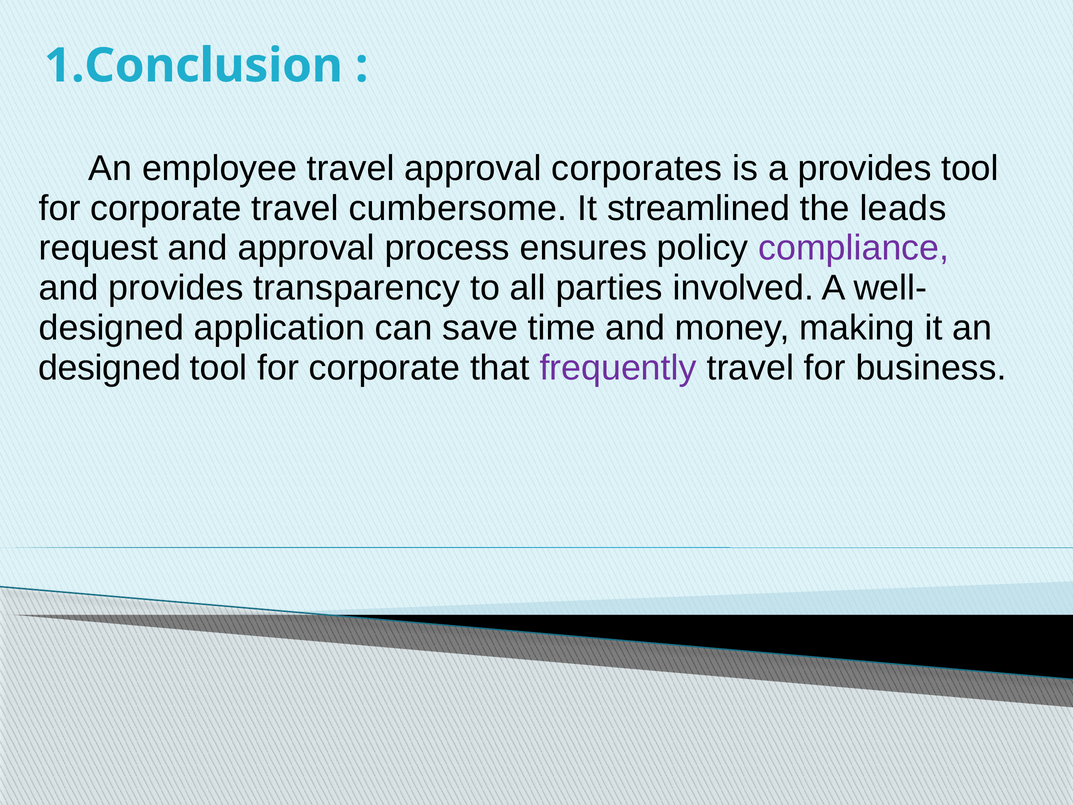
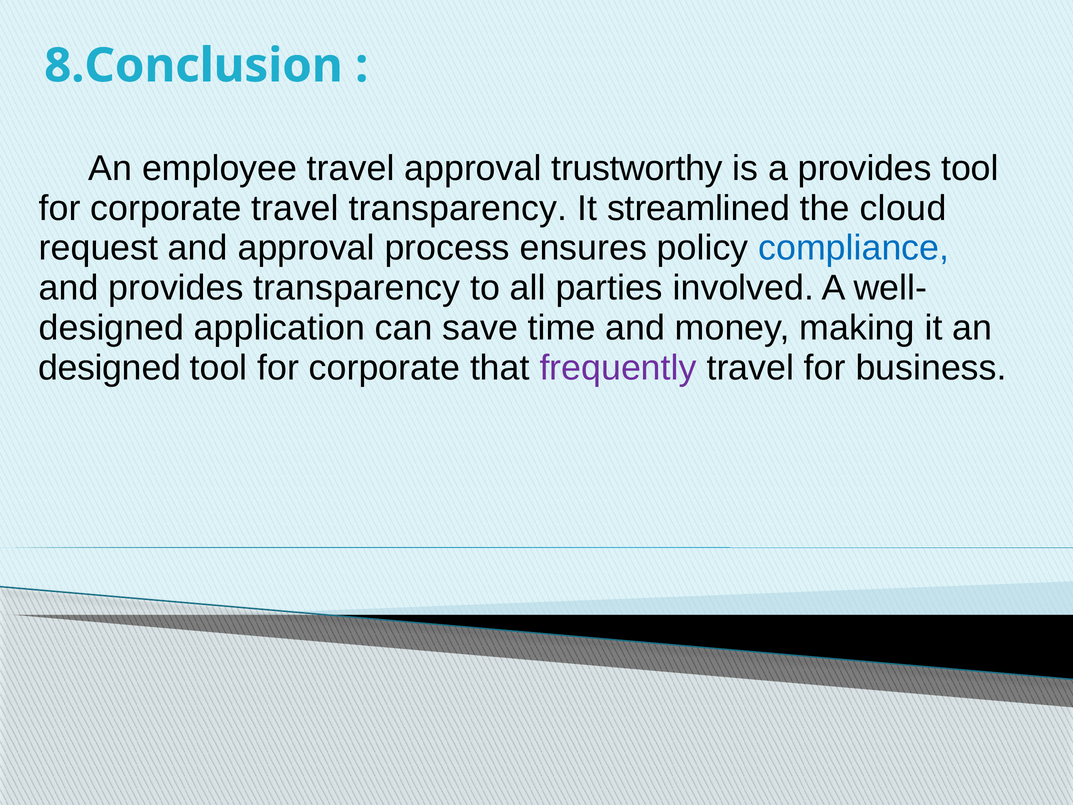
1.Conclusion: 1.Conclusion -> 8.Conclusion (193, 66)
corporates: corporates -> trustworthy (637, 168)
travel cumbersome: cumbersome -> transparency (458, 208)
leads: leads -> cloud (903, 208)
compliance colour: purple -> blue (854, 248)
